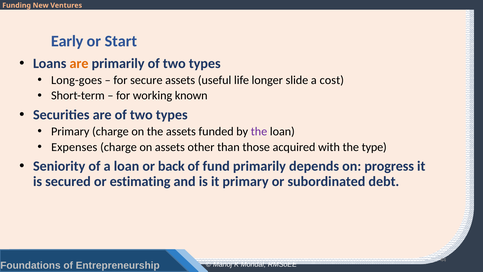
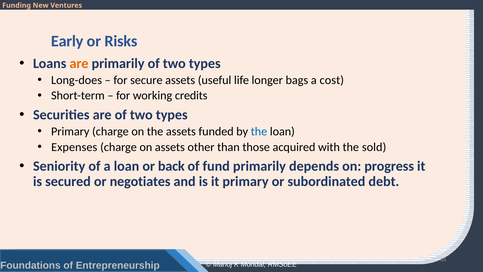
Start: Start -> Risks (121, 41)
Long-goes: Long-goes -> Long-does (77, 80)
slide: slide -> bags (297, 80)
known: known -> credits (191, 96)
the colour: purple -> blue (259, 131)
type: type -> sold (374, 147)
estimating: estimating -> negotiates (140, 181)
